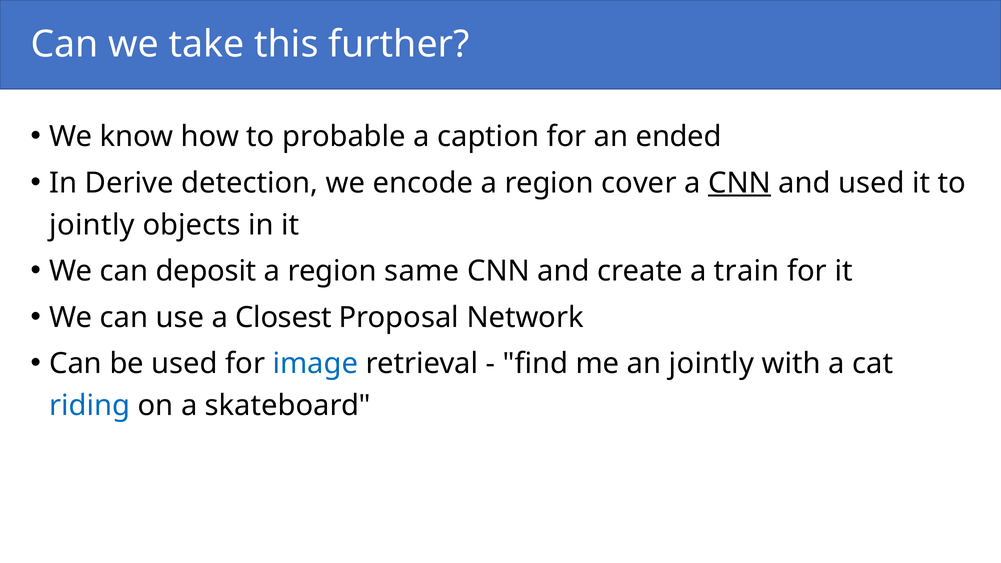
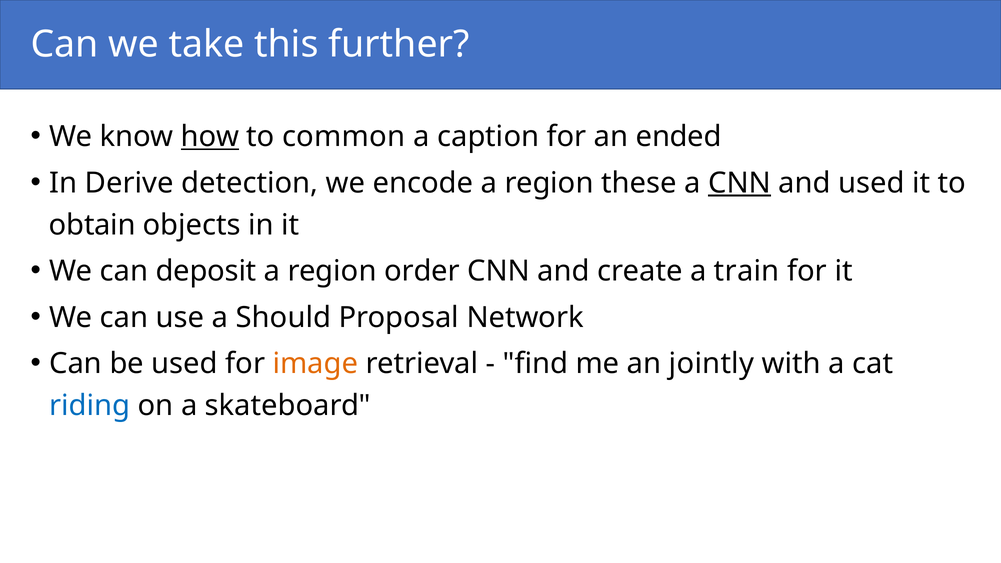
how underline: none -> present (210, 137)
probable: probable -> common (344, 137)
cover: cover -> these (639, 183)
jointly: jointly -> obtain (92, 225)
same: same -> order (422, 271)
Closest: Closest -> Should (283, 318)
image colour: blue -> orange (315, 364)
